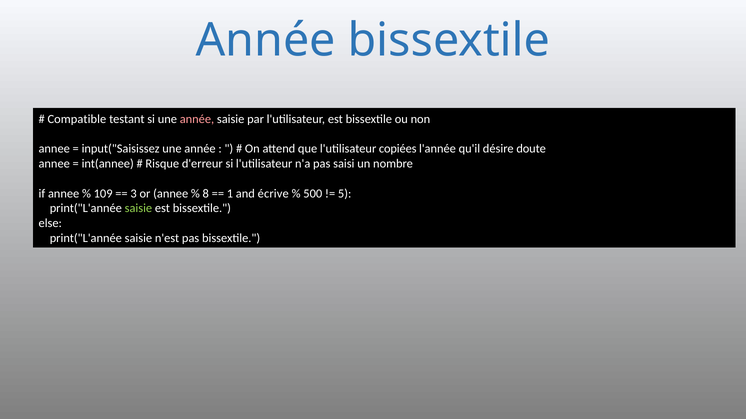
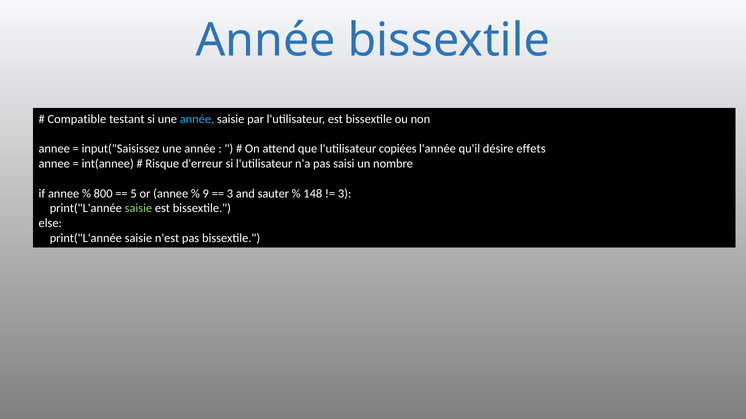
année colour: pink -> light blue (197, 119)
doute: doute -> effets (531, 149)
109: 109 -> 800 (103, 194)
3: 3 -> 5 (134, 194)
8: 8 -> 9 (206, 194)
1: 1 -> 3 (230, 194)
écrive: écrive -> sauter (273, 194)
500: 500 -> 148 (313, 194)
5: 5 -> 3 (345, 194)
